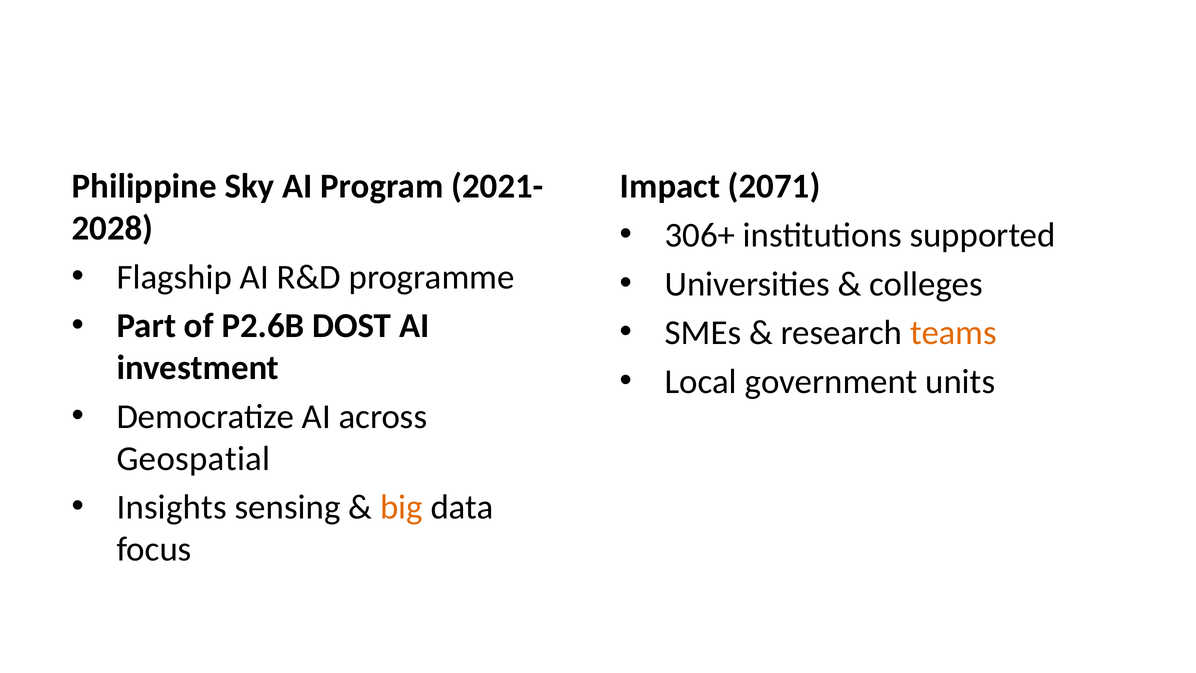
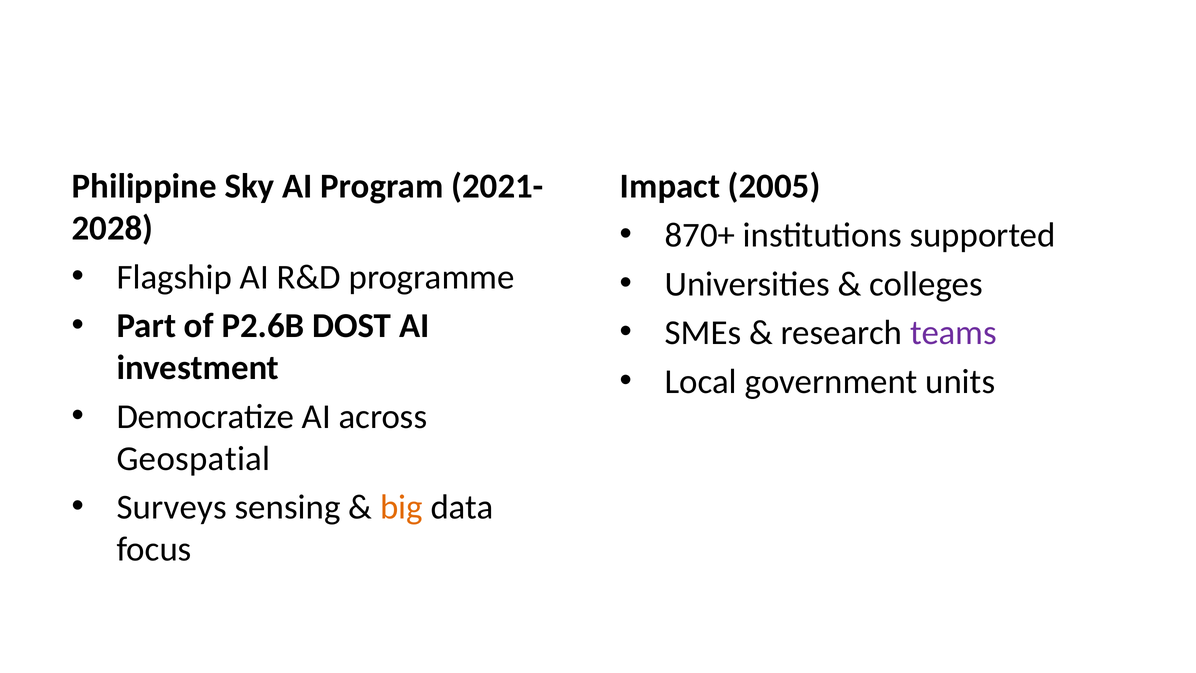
2071: 2071 -> 2005 (774, 186)
306+: 306+ -> 870+ (700, 235)
teams colour: orange -> purple (953, 333)
Insights: Insights -> Surveys (172, 507)
